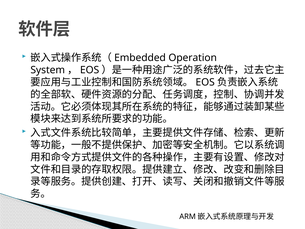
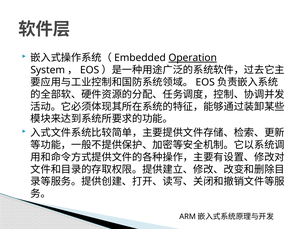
Operation underline: none -> present (193, 58)
